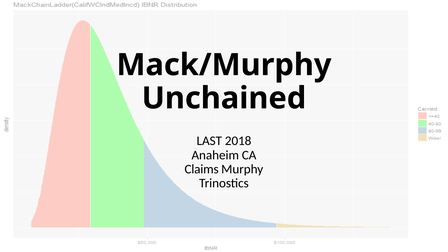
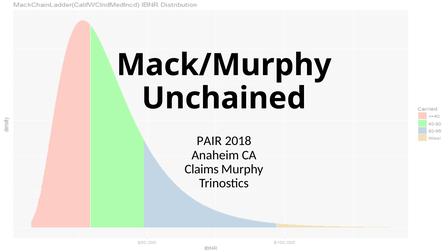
LAST: LAST -> PAIR (209, 141)
